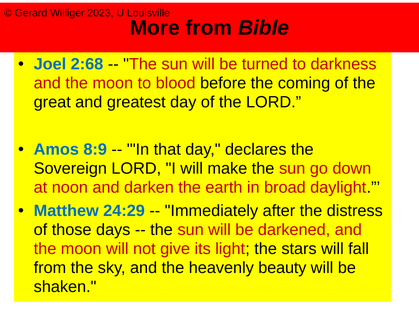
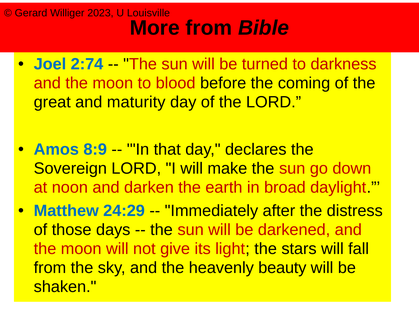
2:68: 2:68 -> 2:74 (87, 64)
greatest: greatest -> maturity (136, 102)
